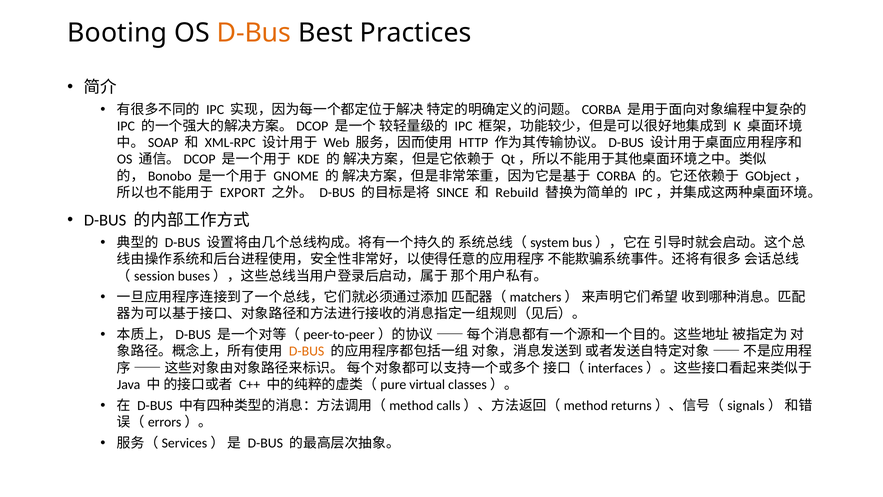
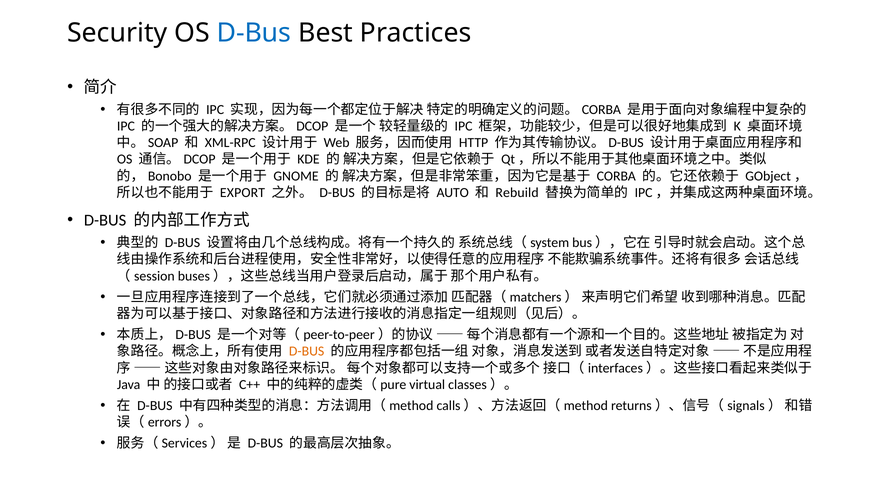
Booting: Booting -> Security (117, 33)
D-Bus colour: orange -> blue (254, 33)
SINCE: SINCE -> AUTO (453, 192)
